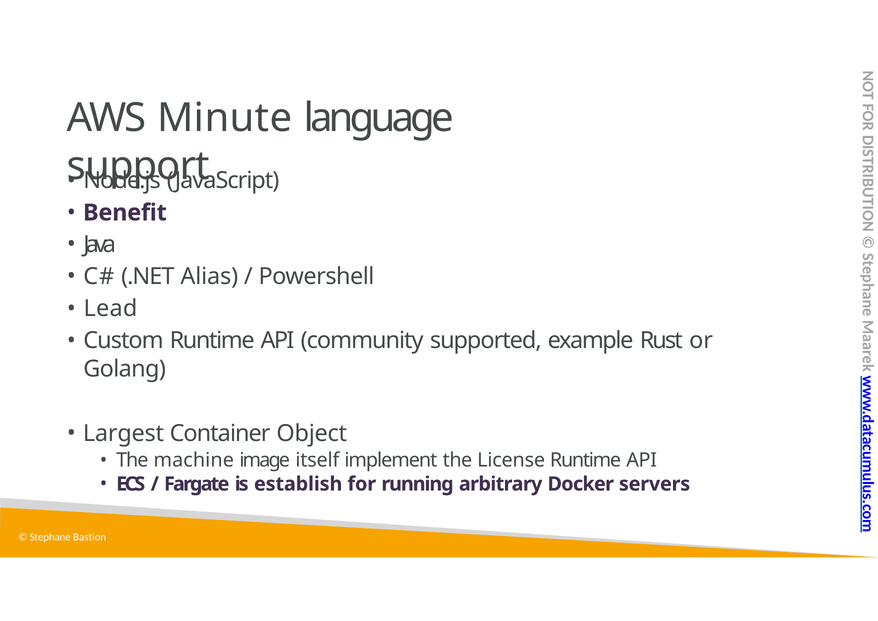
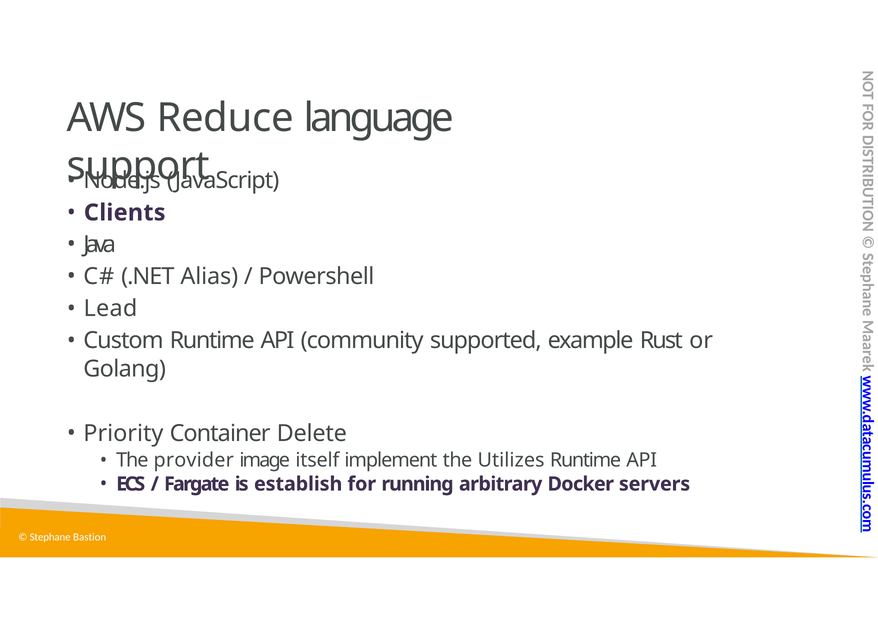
Minute: Minute -> Reduce (225, 118)
Benefit: Benefit -> Clients (125, 213)
Largest: Largest -> Priority (123, 433)
Object: Object -> Delete (312, 433)
machine: machine -> provider (194, 460)
License: License -> Utilizes (511, 460)
